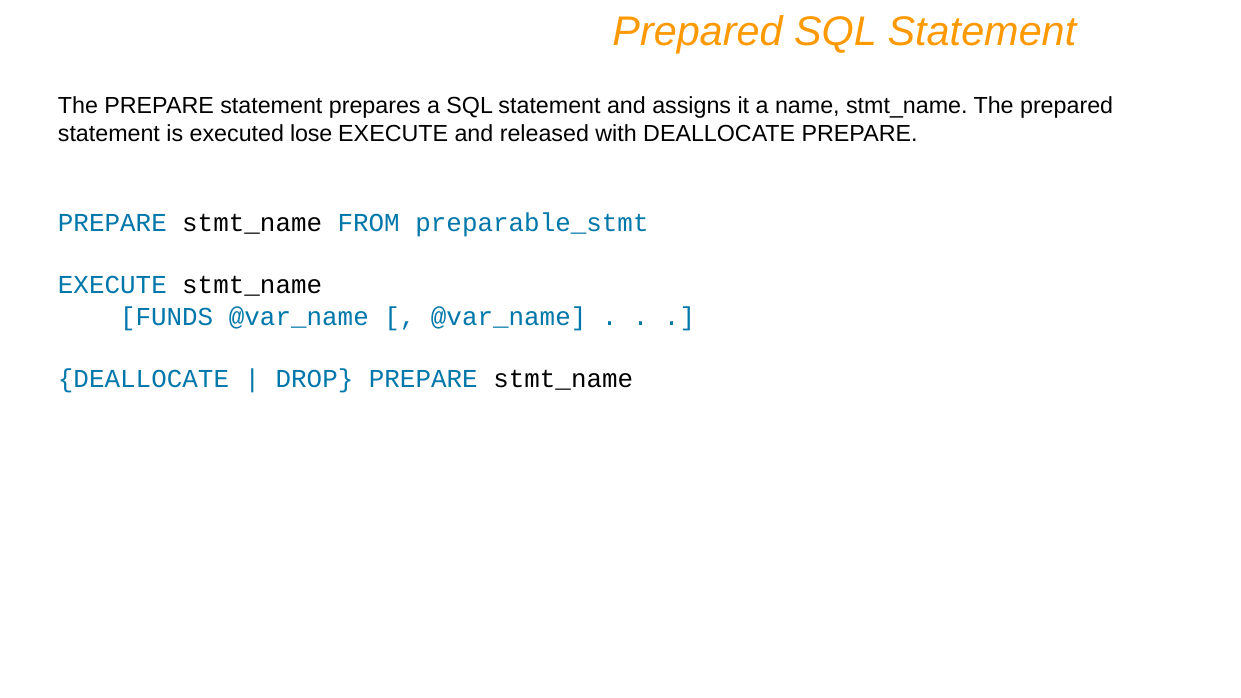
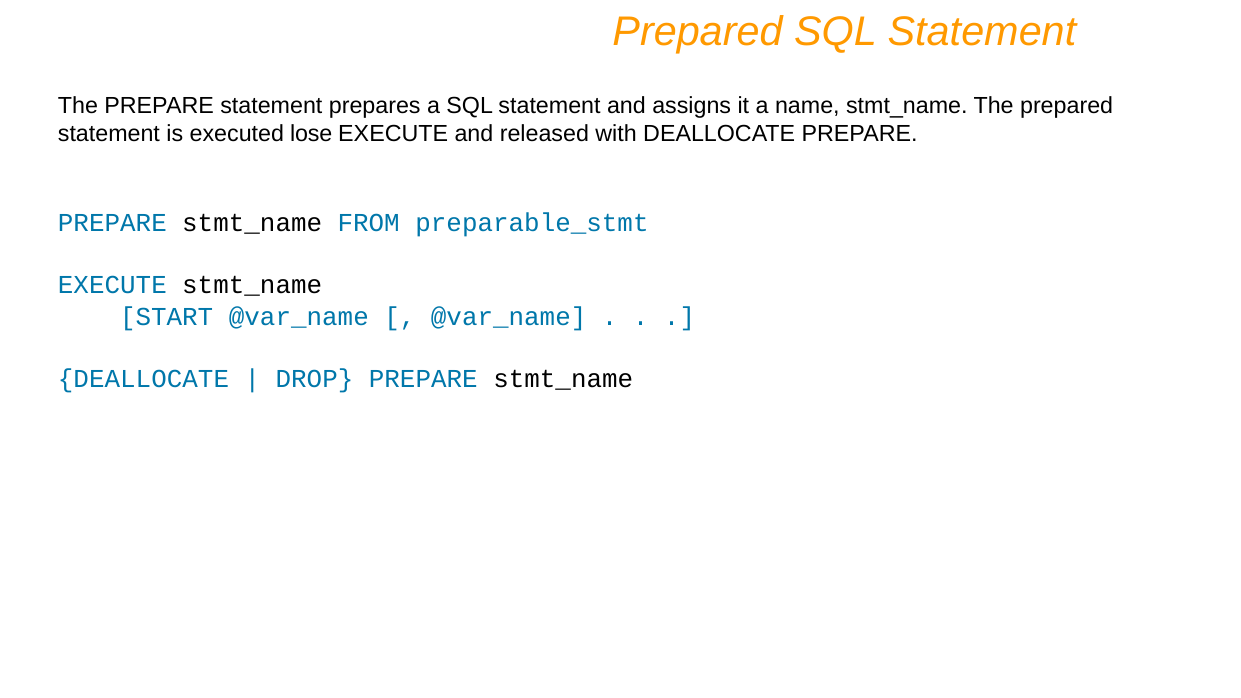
FUNDS: FUNDS -> START (167, 316)
